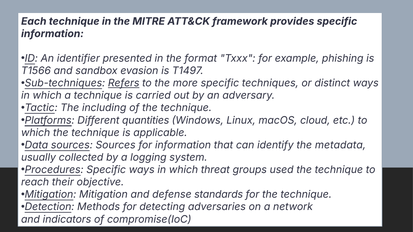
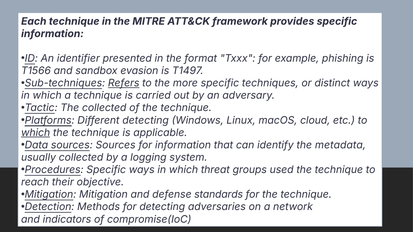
The including: including -> collected (104, 108)
Different quantities: quantities -> detecting (146, 120)
which underline: none -> present (36, 133)
